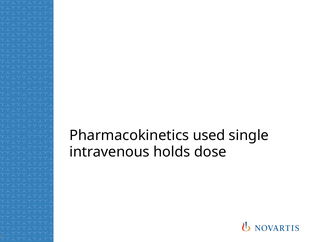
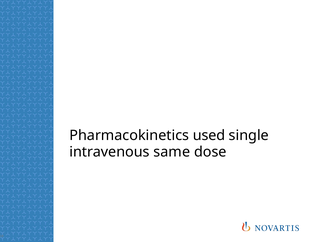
holds: holds -> same (172, 152)
